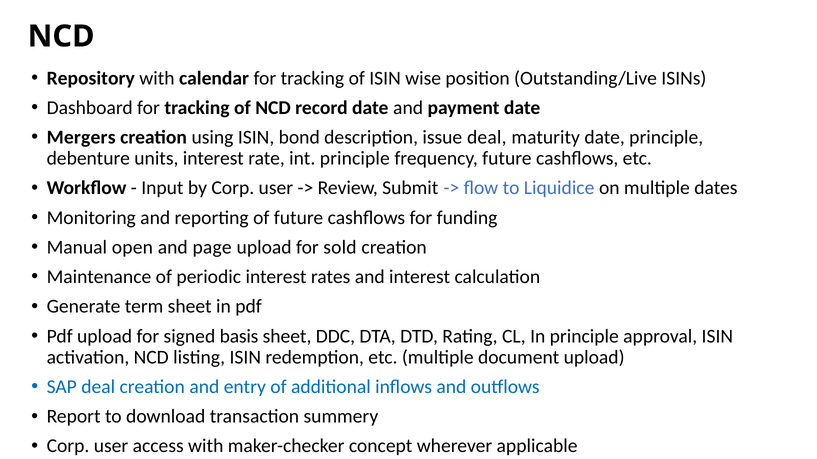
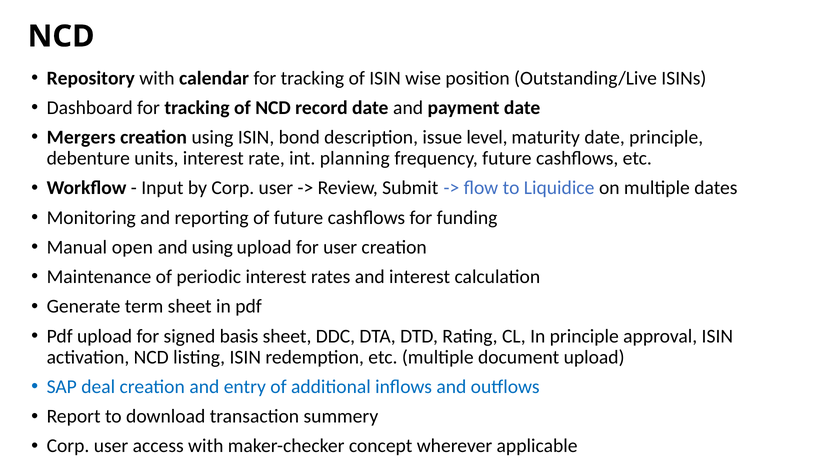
issue deal: deal -> level (487, 137)
int principle: principle -> planning (355, 159)
and page: page -> using (212, 248)
for sold: sold -> user (340, 248)
